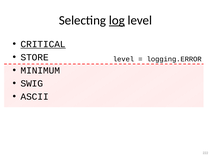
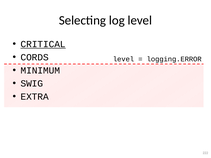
log underline: present -> none (117, 20)
STORE: STORE -> CORDS (35, 57)
ASCII: ASCII -> EXTRA (35, 97)
